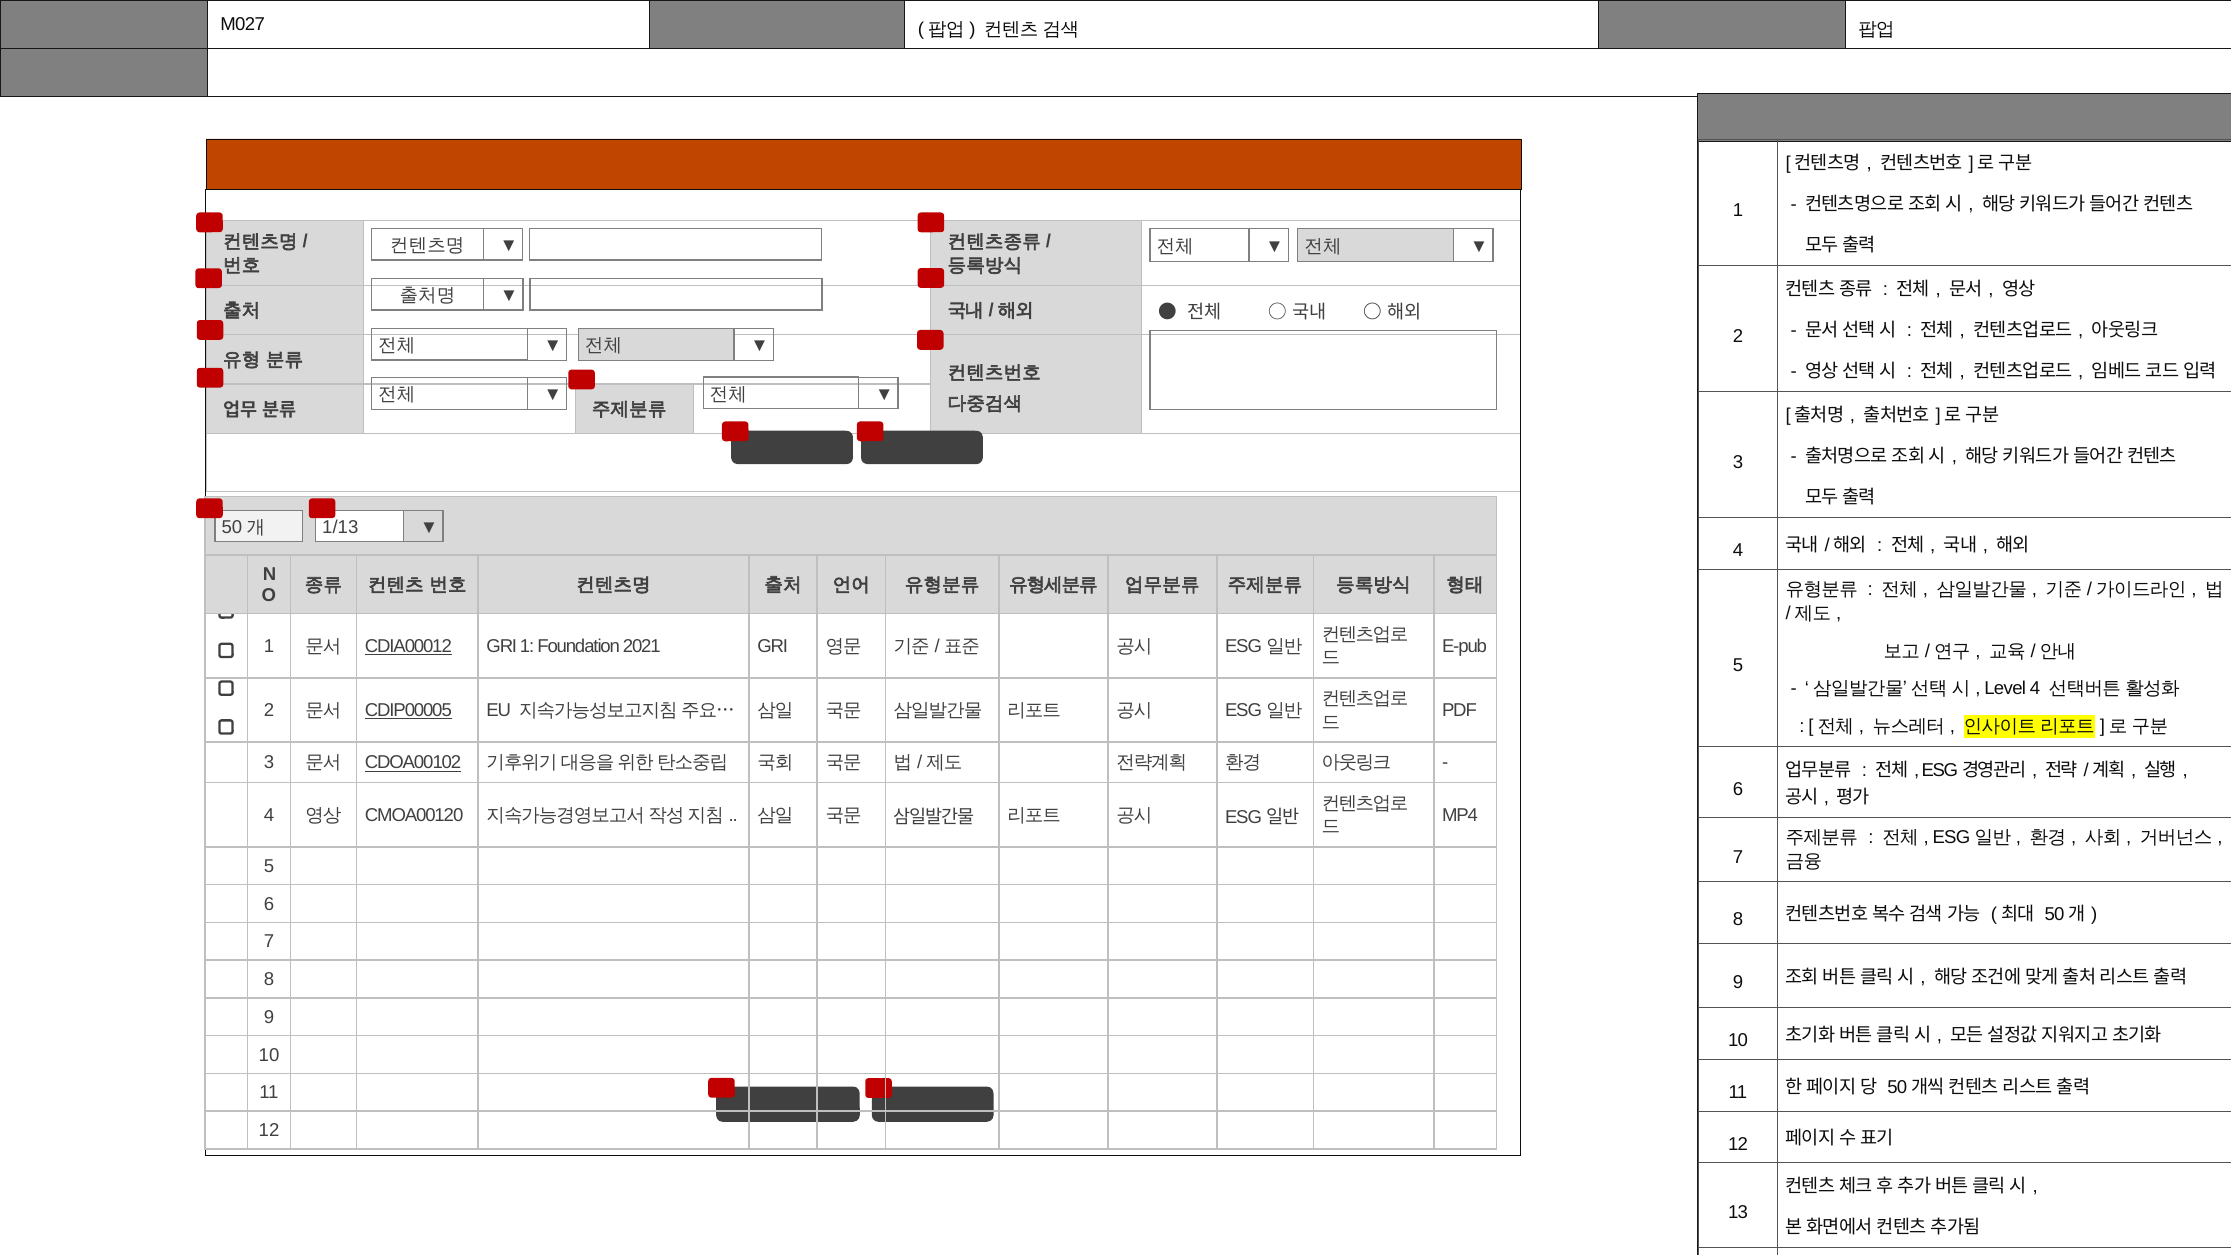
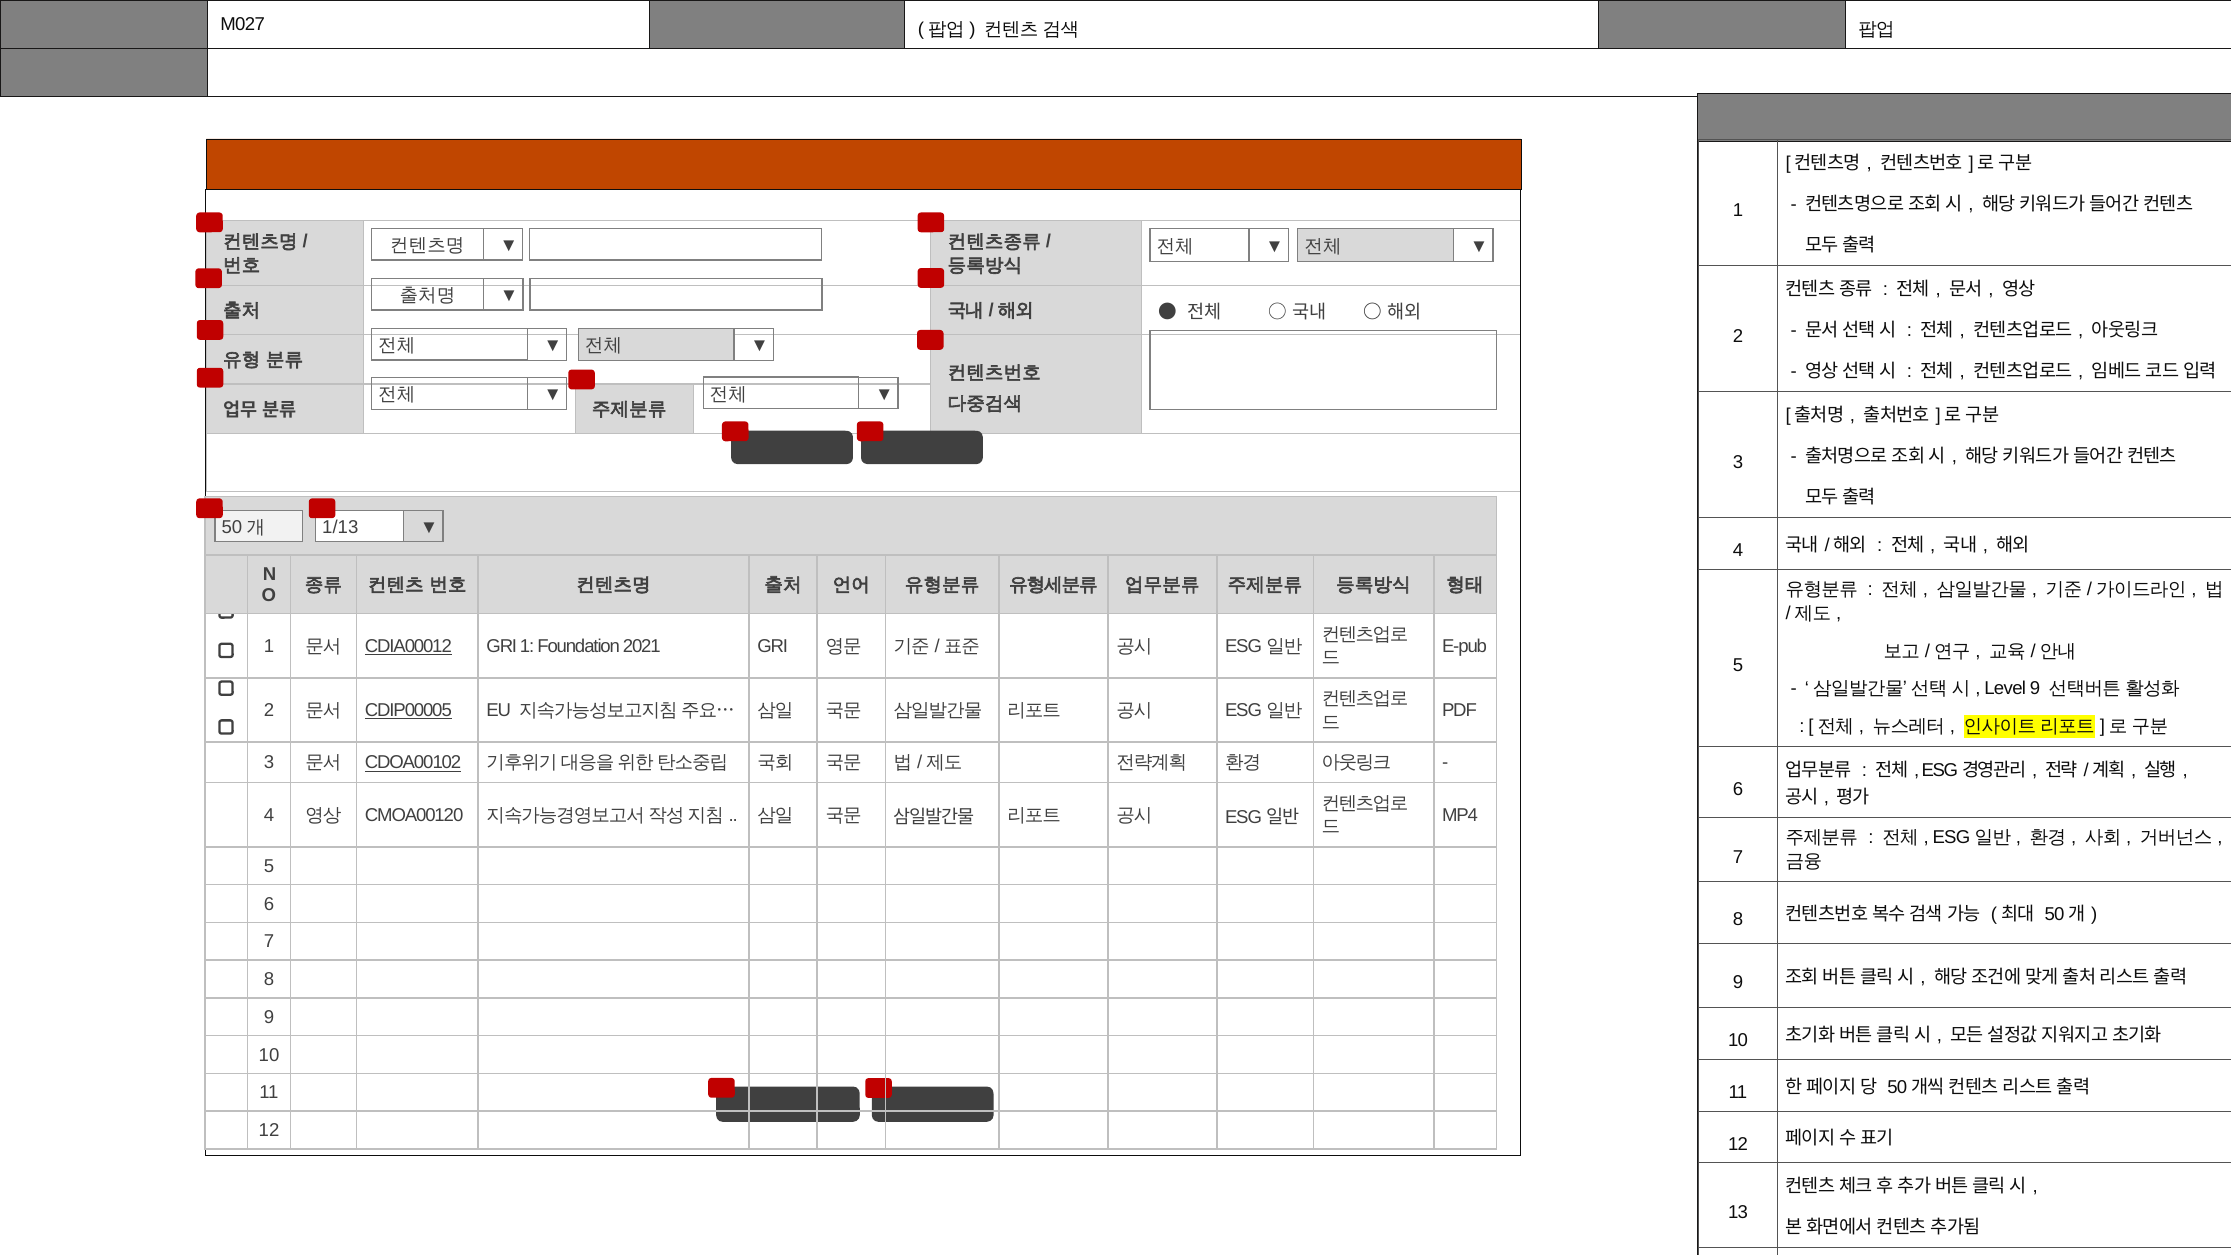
Level 4: 4 -> 9 (2035, 689)
